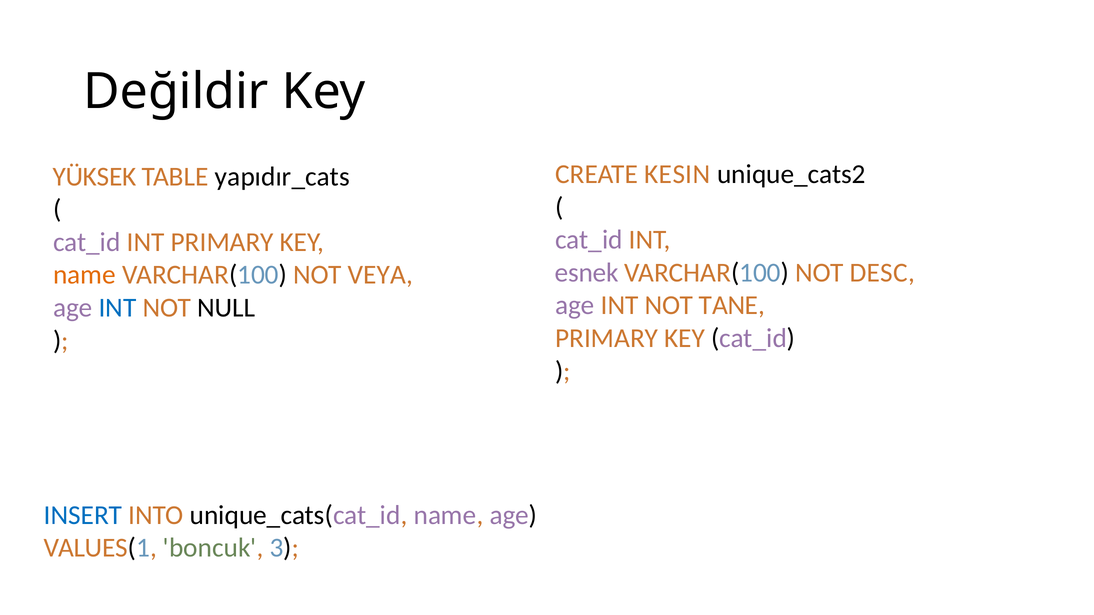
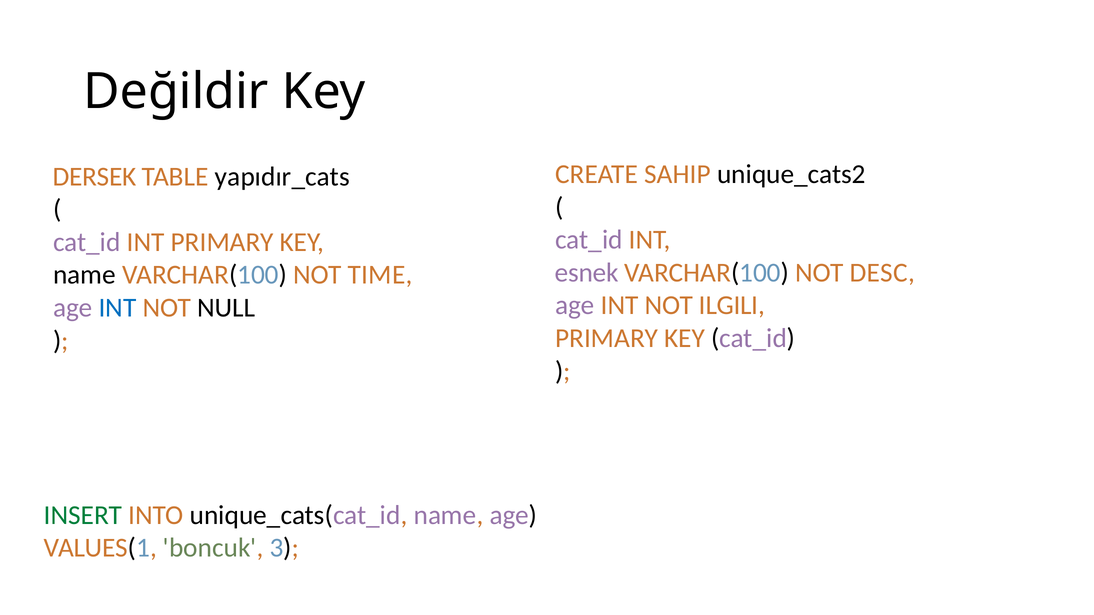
KESIN: KESIN -> SAHIP (677, 174)
YÜKSEK: YÜKSEK -> DERSEK (95, 177)
name colour: orange -> black (84, 275)
VEYA: VEYA -> TIME (380, 275)
TANE: TANE -> ILGILI (732, 306)
INSERT colour: blue -> green (83, 515)
